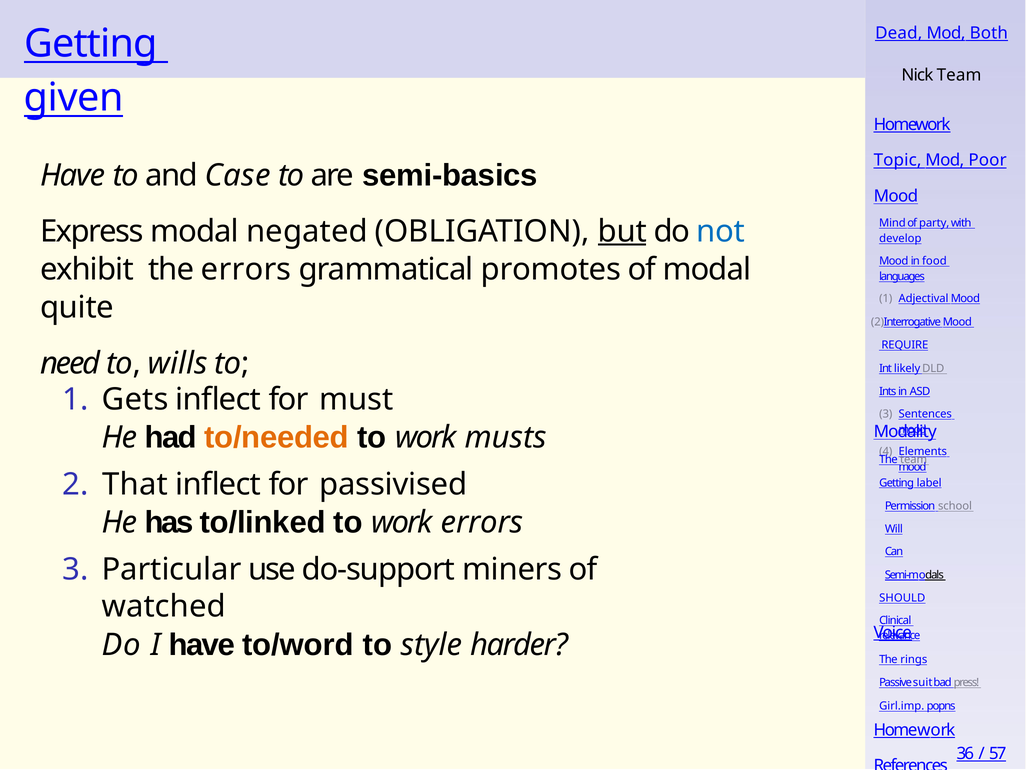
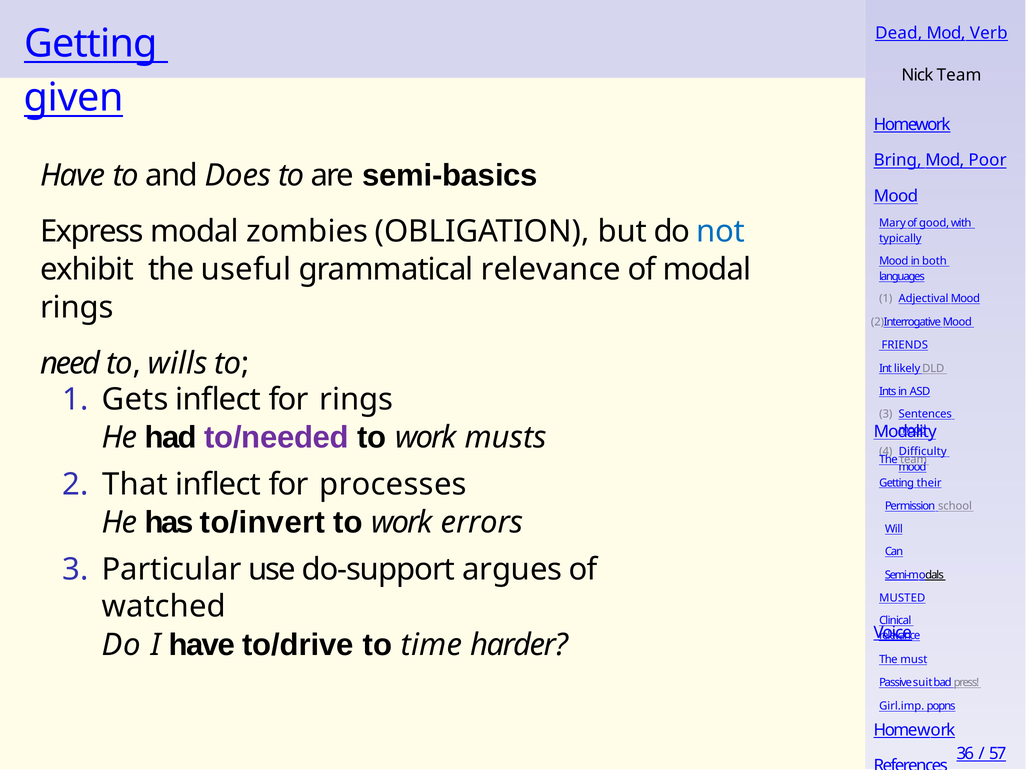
Both: Both -> Verb (989, 33)
Topic: Topic -> Bring (898, 160)
Case: Case -> Does (238, 175)
Mind: Mind -> Mary (892, 223)
party: party -> good (934, 223)
negated: negated -> zombies (307, 231)
but underline: present -> none (622, 231)
develop: develop -> typically (900, 239)
food: food -> both (934, 261)
the errors: errors -> useful (246, 269)
grammatical promotes: promotes -> relevance (551, 269)
quite: quite -> rings (77, 307)
REQUIRE: REQUIRE -> FRIENDS (905, 345)
for must: must -> rings (356, 399)
to/needed colour: orange -> purple (277, 438)
Elements: Elements -> Difficulty (923, 452)
passivised: passivised -> processes (393, 485)
label: label -> their (929, 483)
to/linked: to/linked -> to/invert (262, 523)
miners: miners -> argues (512, 569)
SHOULD: SHOULD -> MUSTED (902, 598)
to/word: to/word -> to/drive (298, 645)
style: style -> time (431, 645)
rings: rings -> must (914, 660)
